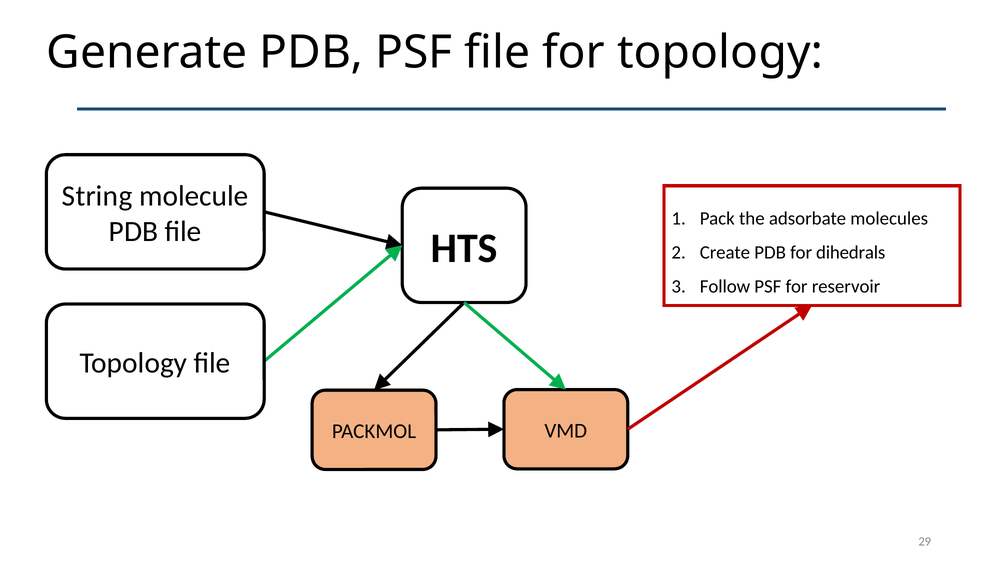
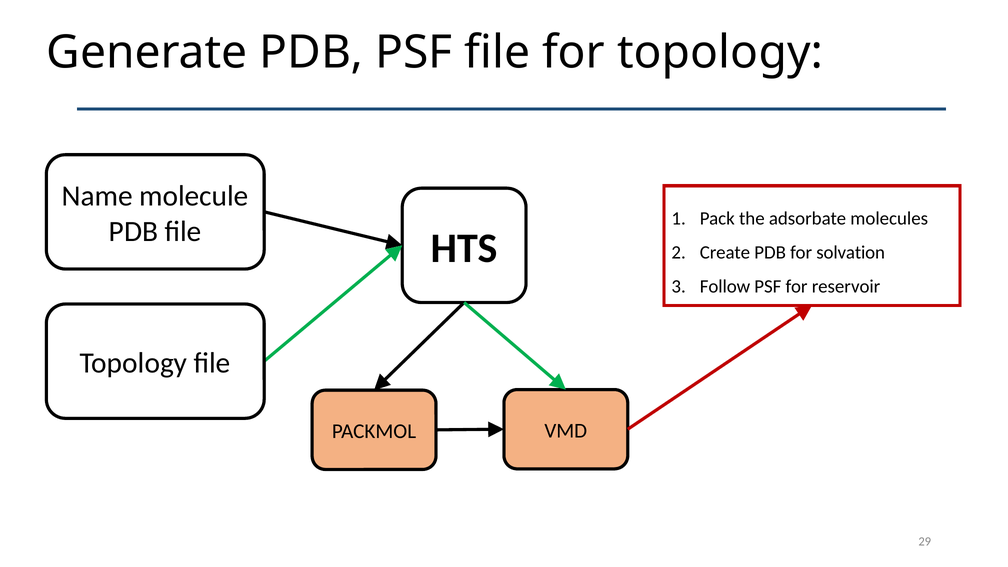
String: String -> Name (97, 196)
dihedrals: dihedrals -> solvation (851, 253)
